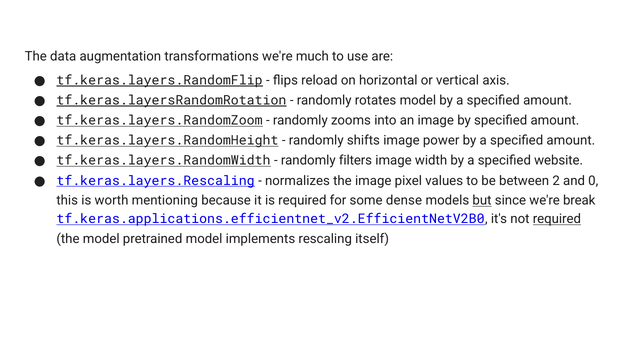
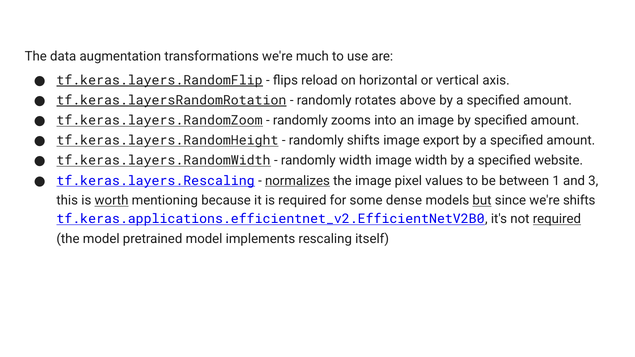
rotates model: model -> above (418, 100)
power: power -> export (441, 141)
randomly filters: filters -> width (355, 161)
normalizes underline: none -> present (297, 181)
2: 2 -> 1 (556, 181)
0: 0 -> 3 (593, 181)
worth underline: none -> present (112, 201)
we're break: break -> shifts (579, 201)
